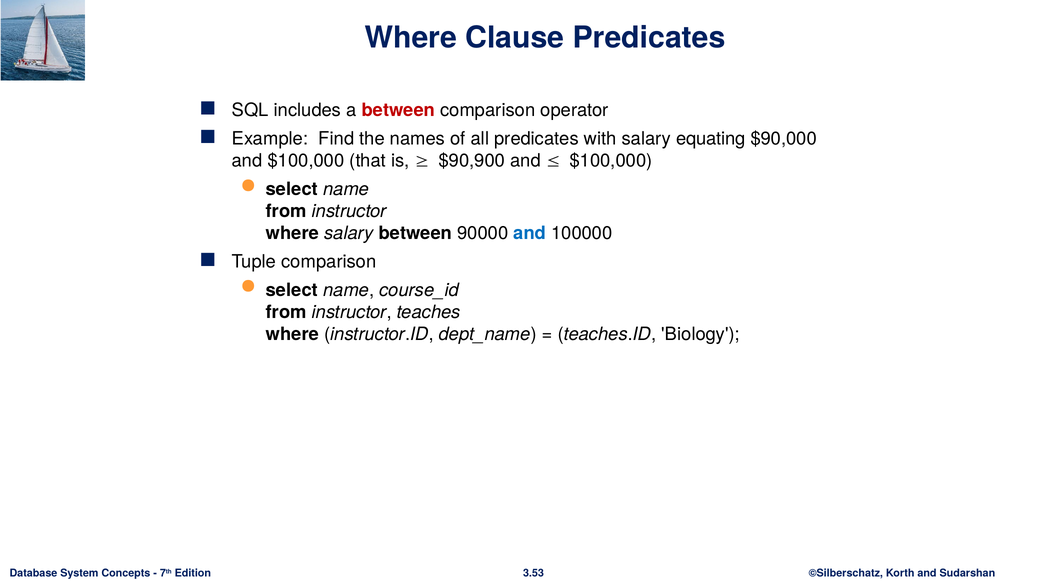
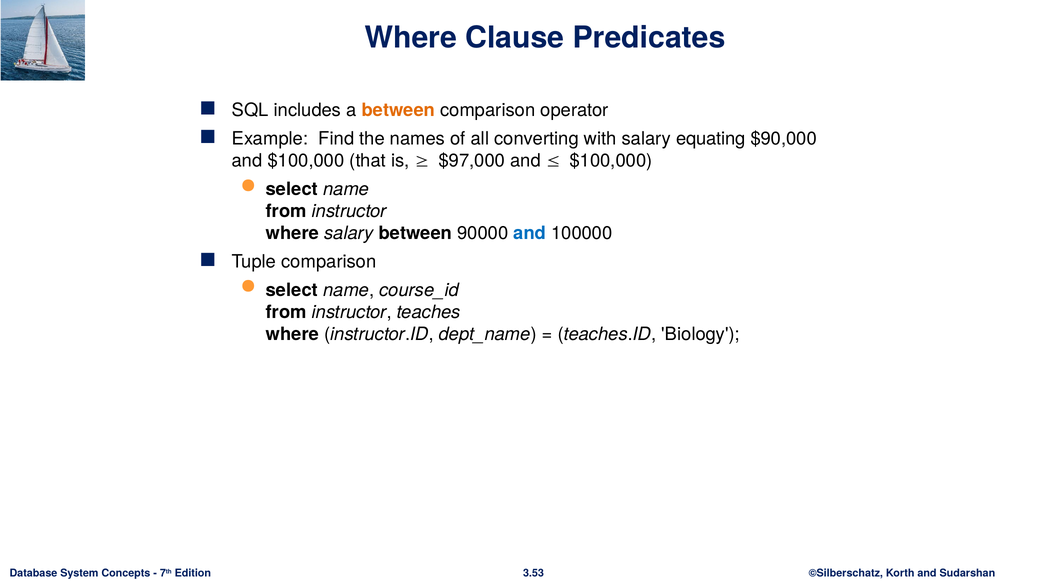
between colour: red -> orange (398, 110)
all predicates: predicates -> converting (537, 139)
$90,900: $90,900 -> $97,000 (472, 161)
